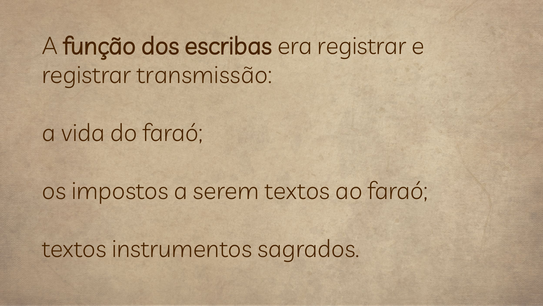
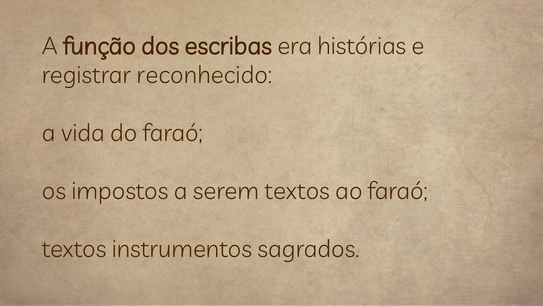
era registrar: registrar -> histórias (362, 46)
transmissão: transmissão -> reconhecido (204, 75)
